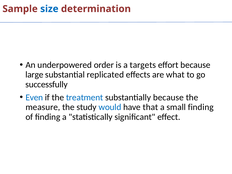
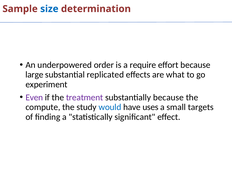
targets: targets -> require (143, 65)
successfully: successfully -> experiment (47, 84)
Even colour: blue -> purple (34, 97)
treatment colour: blue -> purple (85, 97)
measure: measure -> compute (43, 107)
that: that -> uses (151, 107)
small finding: finding -> targets (201, 107)
